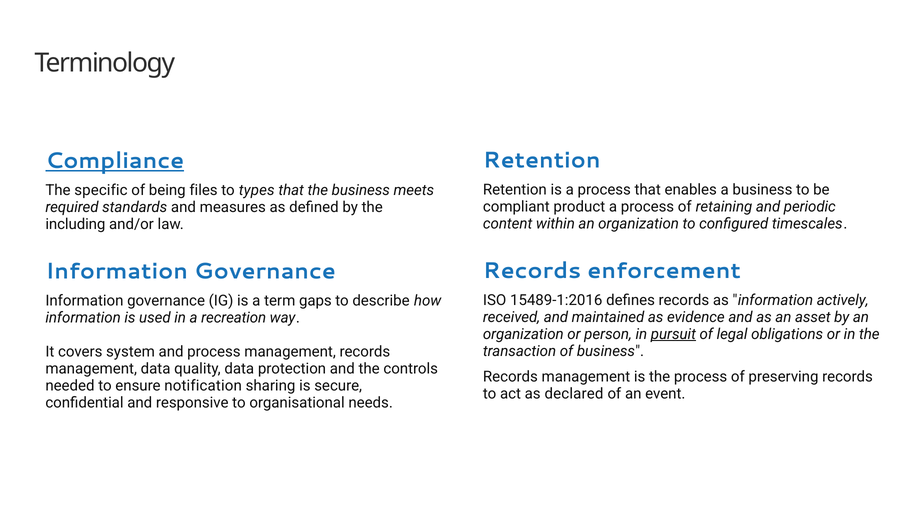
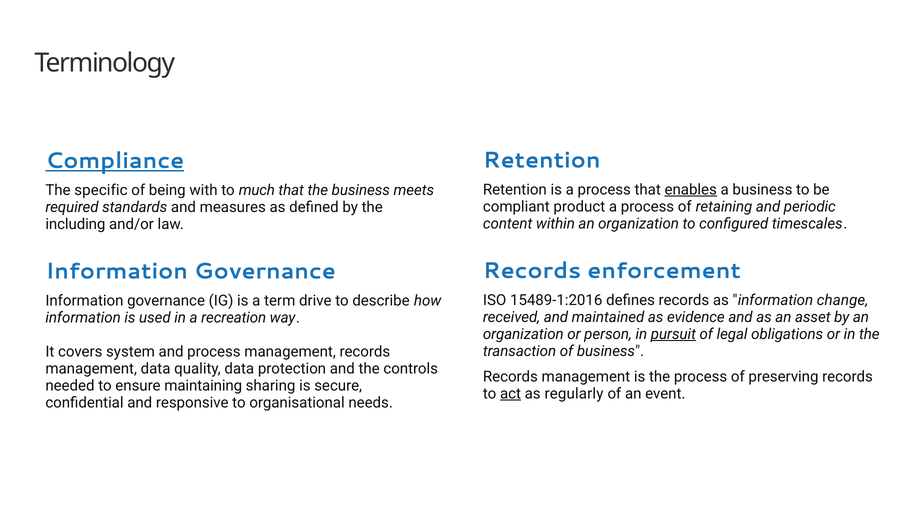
enables underline: none -> present (691, 189)
files: files -> with (204, 190)
types: types -> much (257, 190)
actively: actively -> change (843, 300)
gaps: gaps -> drive (315, 301)
notification: notification -> maintaining (203, 386)
act underline: none -> present (511, 393)
declared: declared -> regularly (574, 393)
